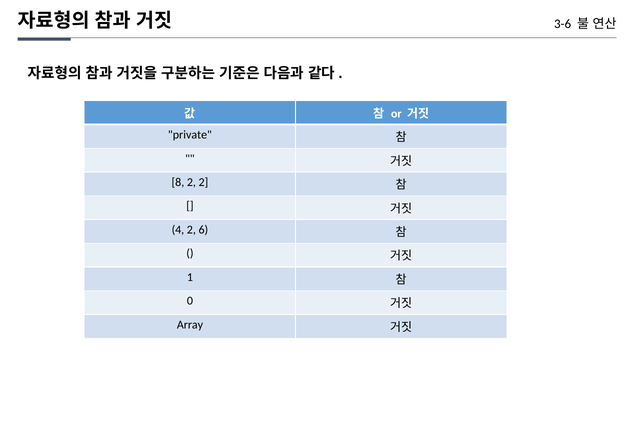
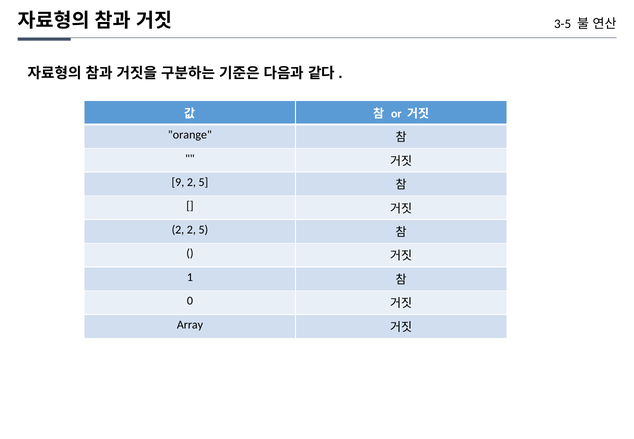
3-6: 3-6 -> 3-5 (563, 24)
private: private -> orange (190, 135)
8: 8 -> 9 (178, 182)
2: 2 -> 5 (203, 182)
4: 4 -> 2 (178, 230)
6: 6 -> 5 (203, 230)
